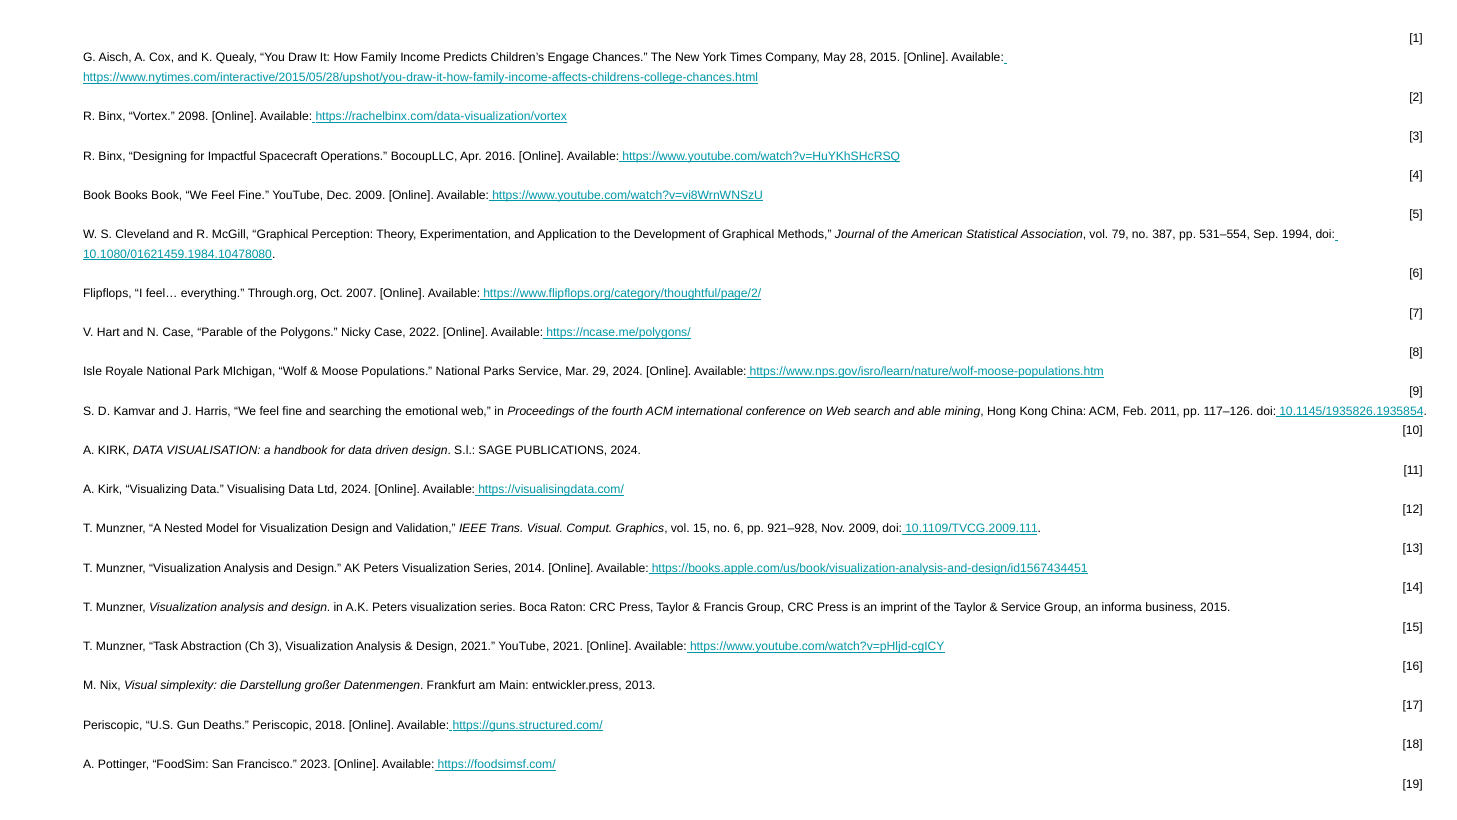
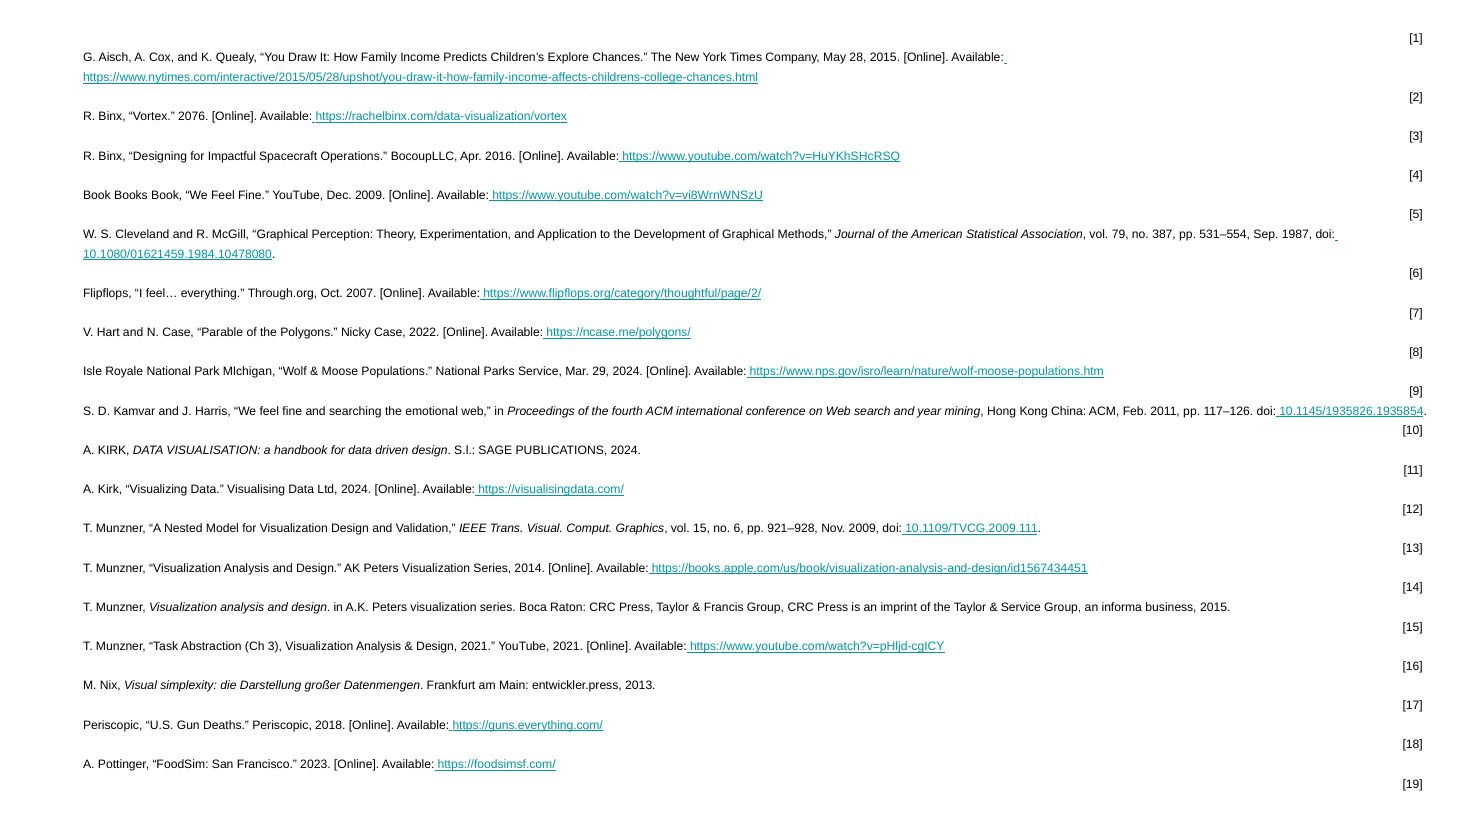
Engage: Engage -> Explore (568, 58)
2098: 2098 -> 2076 (193, 117)
1994: 1994 -> 1987 (1297, 234)
able: able -> year (929, 411)
https://guns.structured.com/: https://guns.structured.com/ -> https://guns.everything.com/ (528, 725)
